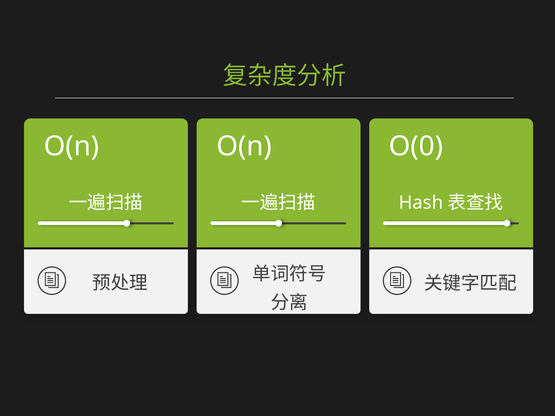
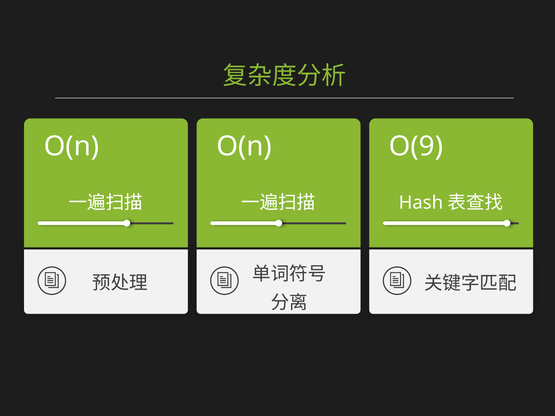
O(0: O(0 -> O(9 (416, 147)
